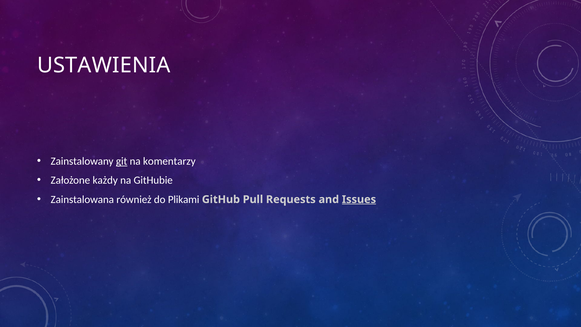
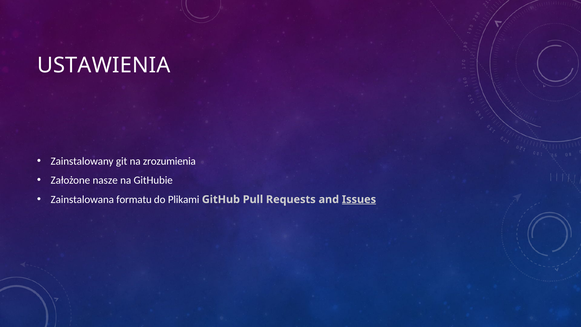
git underline: present -> none (122, 161)
komentarzy: komentarzy -> zrozumienia (169, 161)
każdy: każdy -> nasze (105, 180)
również: również -> formatu (134, 199)
